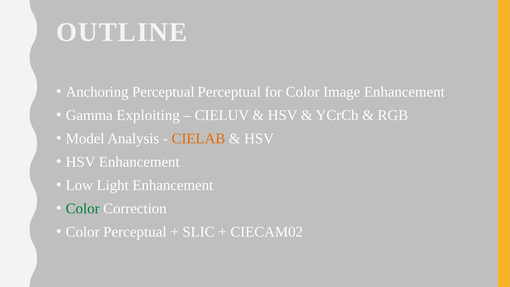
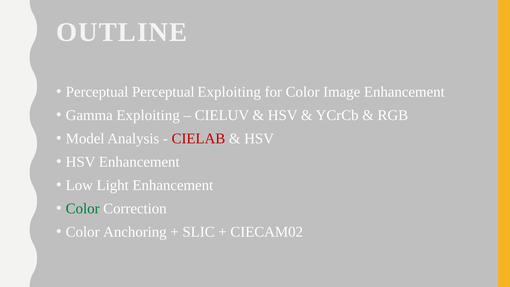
Anchoring: Anchoring -> Perceptual (97, 92)
Perceptual Perceptual: Perceptual -> Exploiting (229, 92)
CIELAB colour: orange -> red (198, 139)
Color Perceptual: Perceptual -> Anchoring (135, 232)
